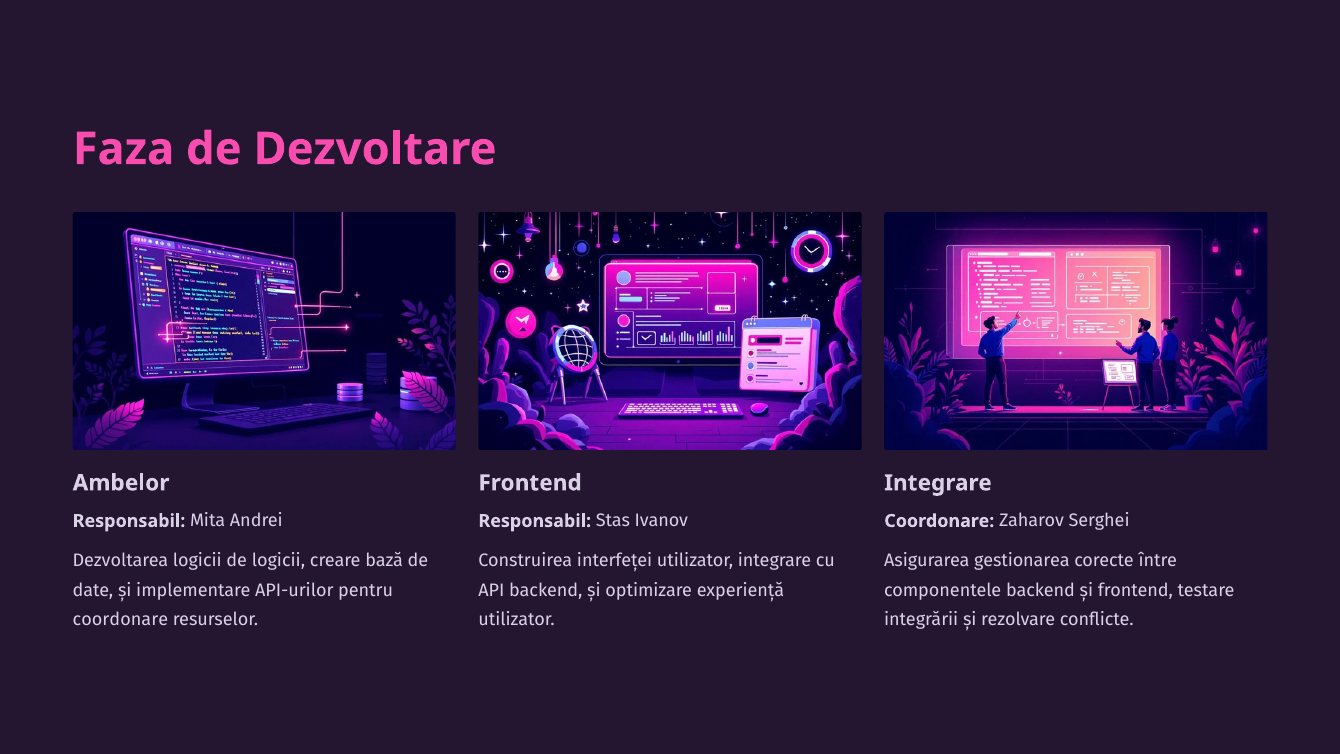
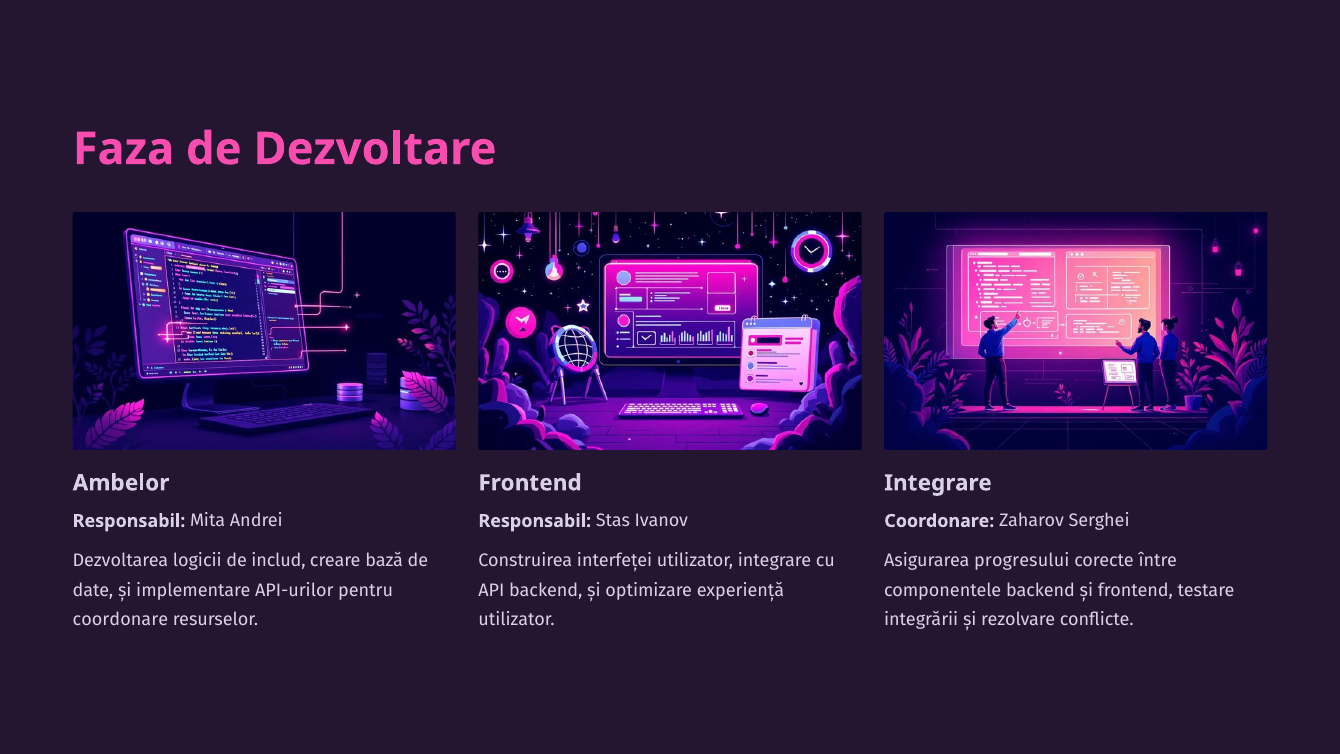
de logicii: logicii -> includ (279, 561)
gestionarea: gestionarea -> progresului (1022, 561)
